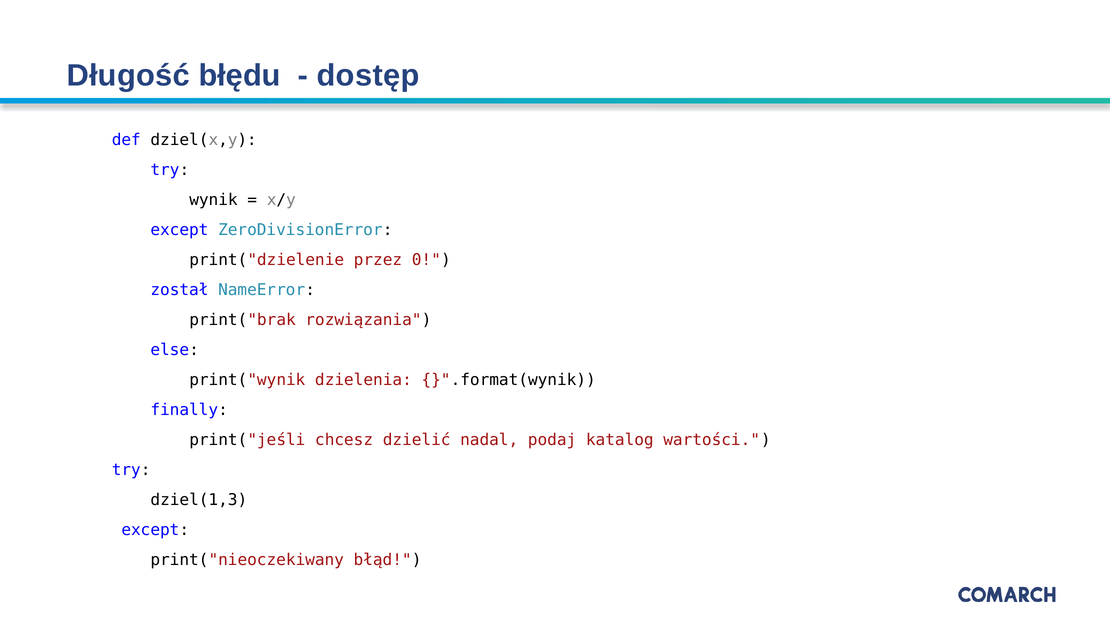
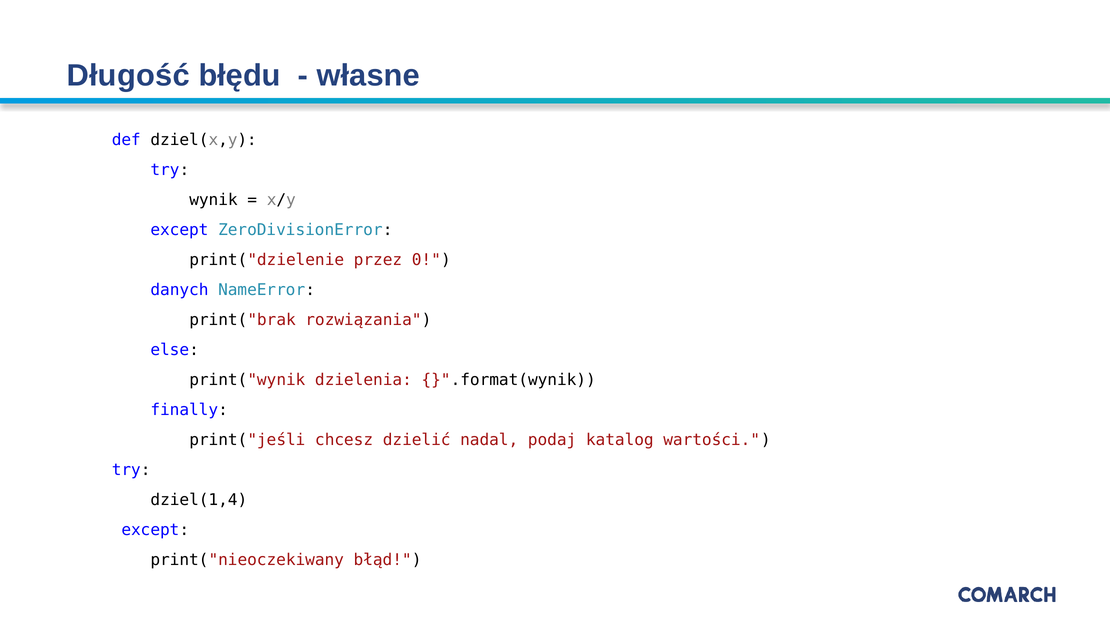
dostęp: dostęp -> własne (368, 75)
został: został -> danych (179, 290)
dziel(1,3: dziel(1,3 -> dziel(1,4 (199, 500)
